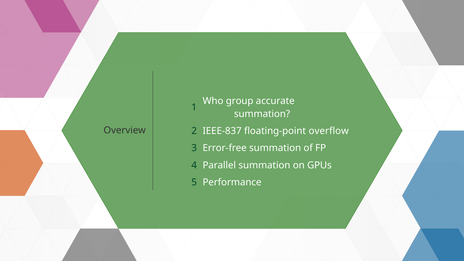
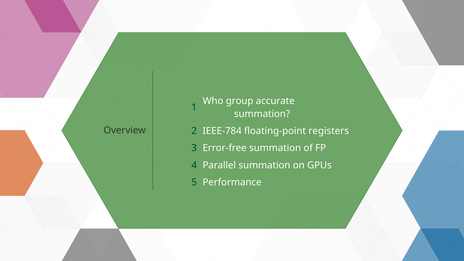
IEEE-837: IEEE-837 -> IEEE-784 (222, 131)
overflow: overflow -> registers (329, 131)
